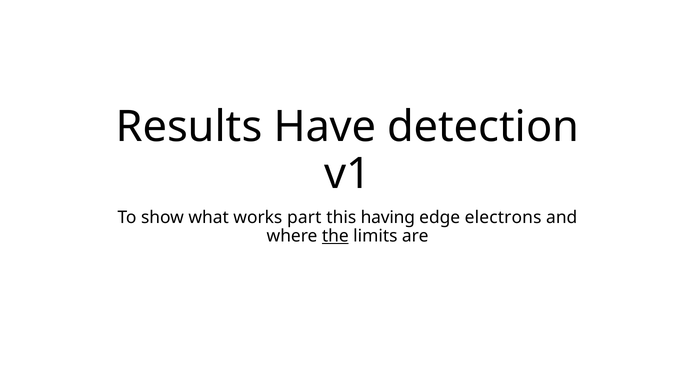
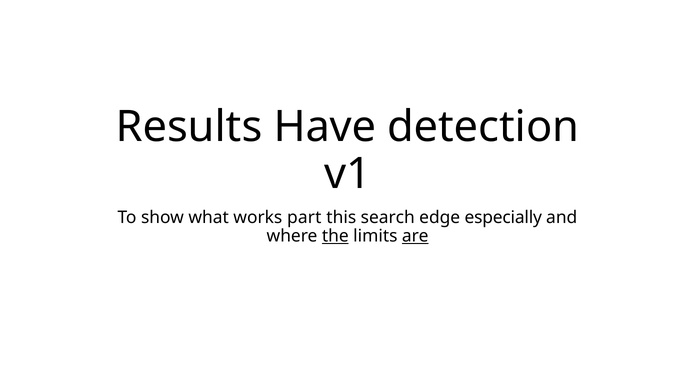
having: having -> search (388, 217)
electrons: electrons -> especially (503, 217)
are underline: none -> present (415, 236)
